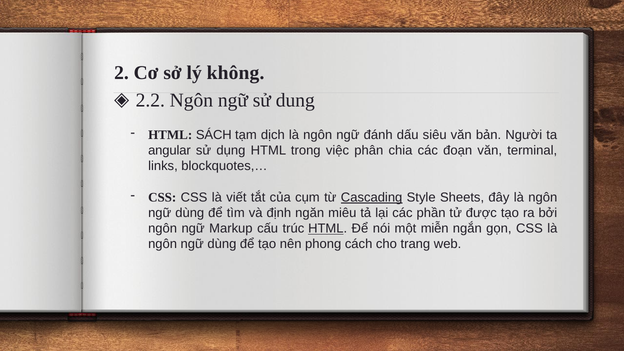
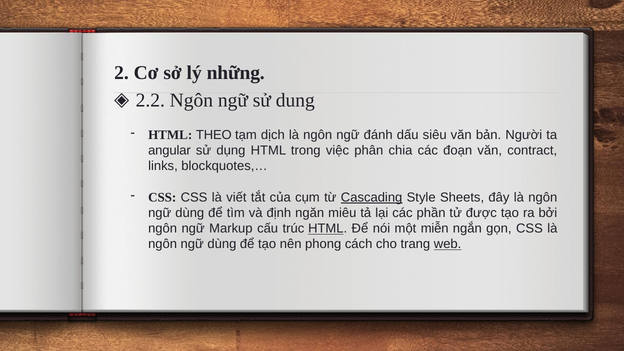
không: không -> những (236, 73)
SÁCH: SÁCH -> THEO (214, 135)
terminal: terminal -> contract (532, 151)
web underline: none -> present (448, 244)
